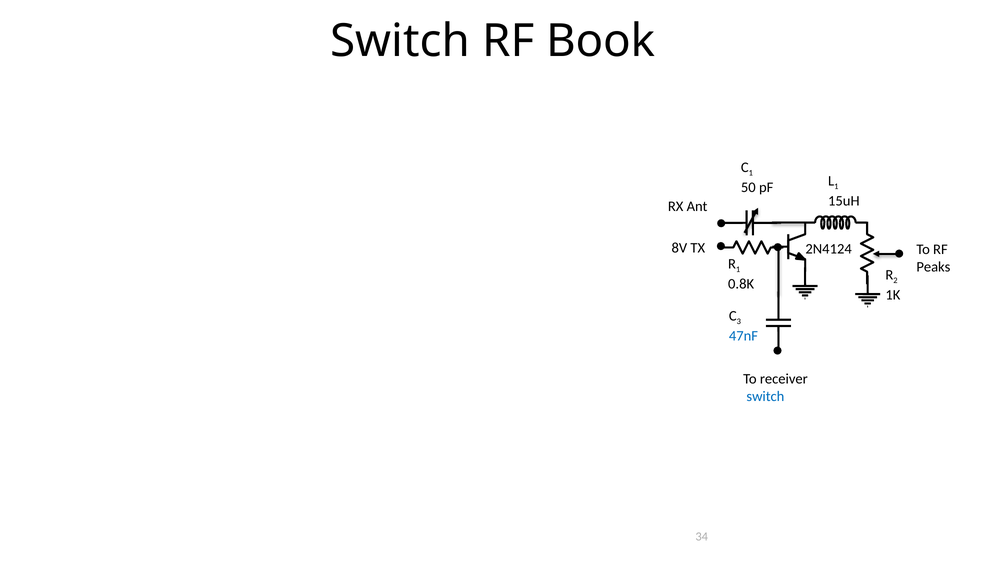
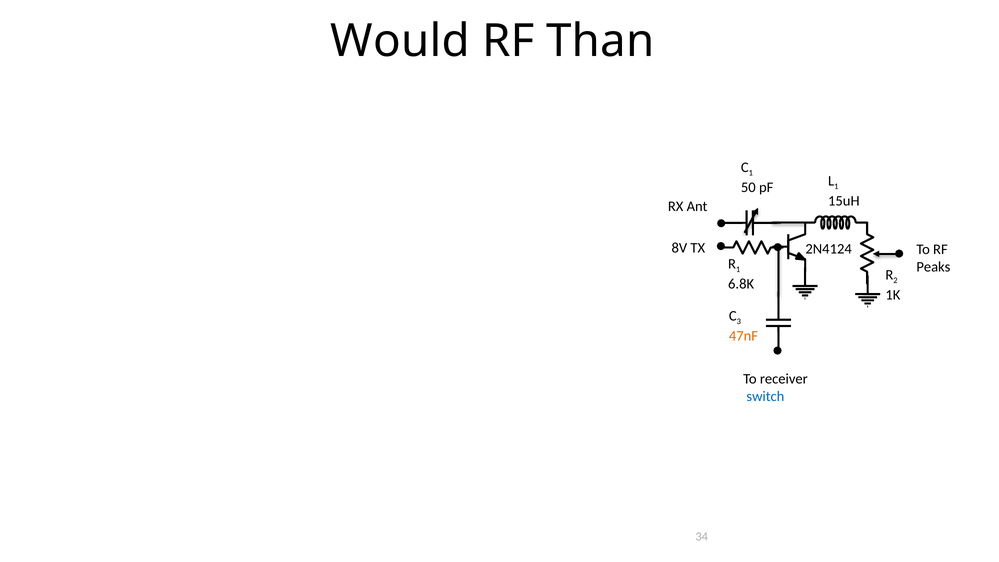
Switch: Switch -> Would (400, 41)
Book: Book -> Than (600, 41)
0.8K: 0.8K -> 6.8K (741, 284)
47nF colour: blue -> orange (743, 336)
